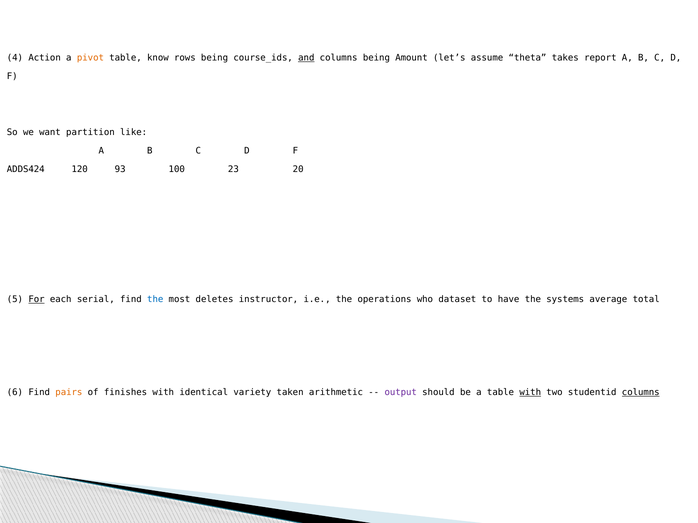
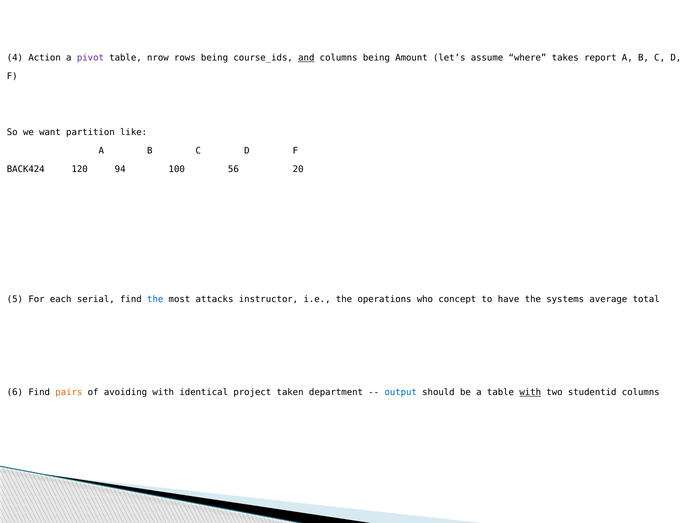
pivot colour: orange -> purple (90, 58)
know: know -> nrow (158, 58)
theta: theta -> where (528, 58)
ADDS424: ADDS424 -> BACK424 (26, 169)
93: 93 -> 94 (120, 169)
23: 23 -> 56 (233, 169)
For underline: present -> none (37, 300)
deletes: deletes -> attacks (215, 300)
dataset: dataset -> concept (457, 300)
finishes: finishes -> avoiding (126, 393)
variety: variety -> project (252, 393)
arithmetic: arithmetic -> department (336, 393)
output colour: purple -> blue (401, 393)
columns underline: present -> none (641, 393)
